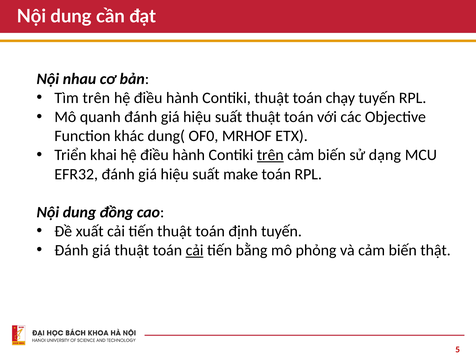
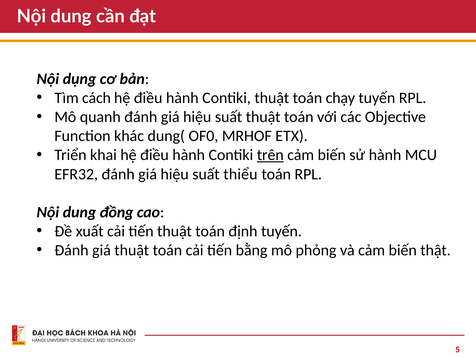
nhau: nhau -> dụng (80, 79)
Tìm trên: trên -> cách (96, 98)
sử dạng: dạng -> hành (385, 155)
make: make -> thiểu (240, 174)
cải underline: present -> none (195, 250)
